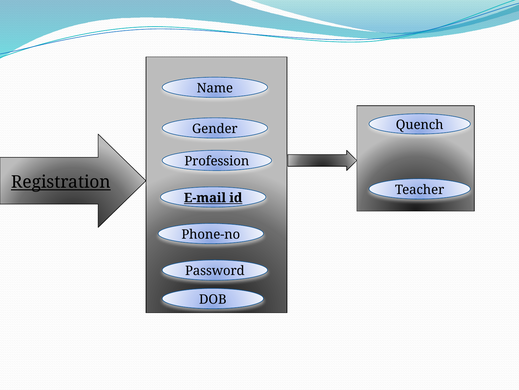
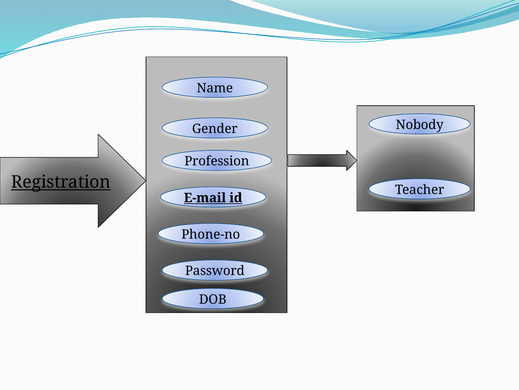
Quench: Quench -> Nobody (420, 125)
